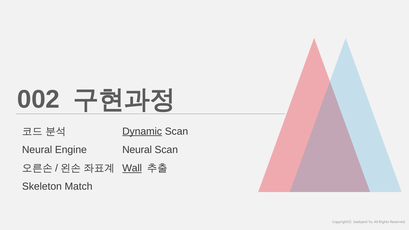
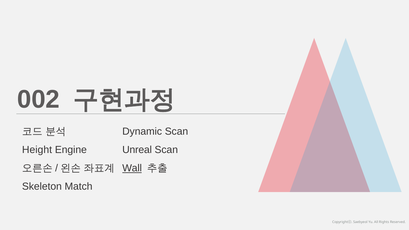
Dynamic underline: present -> none (142, 131)
Neural: Neural -> Height (37, 150)
Neural: Neural -> Unreal (137, 150)
